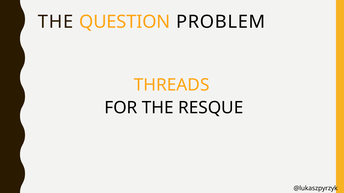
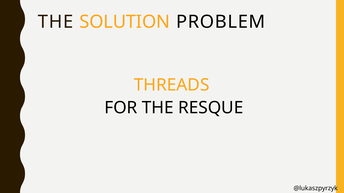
QUESTION: QUESTION -> SOLUTION (125, 22)
